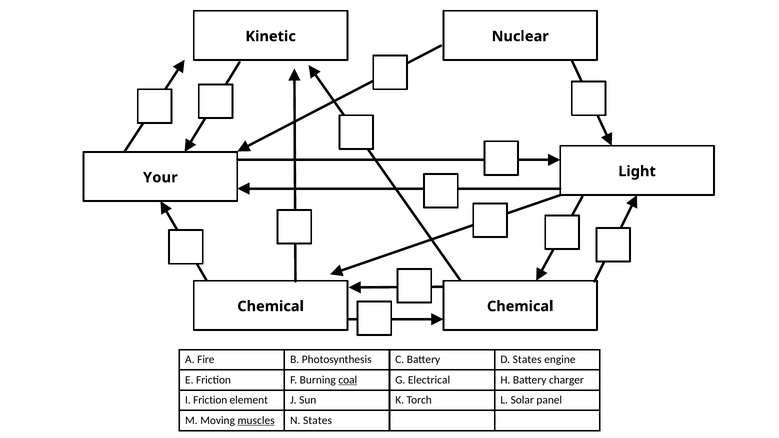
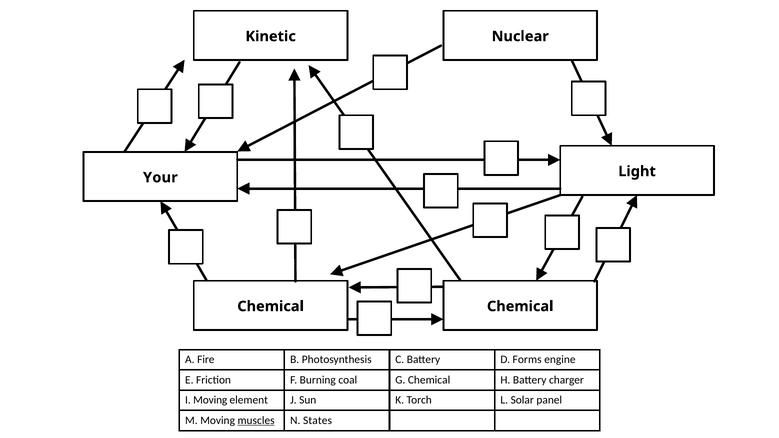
D States: States -> Forms (527, 360)
coal underline: present -> none (348, 380)
G Electrical: Electrical -> Chemical (429, 380)
I Friction: Friction -> Moving (210, 400)
